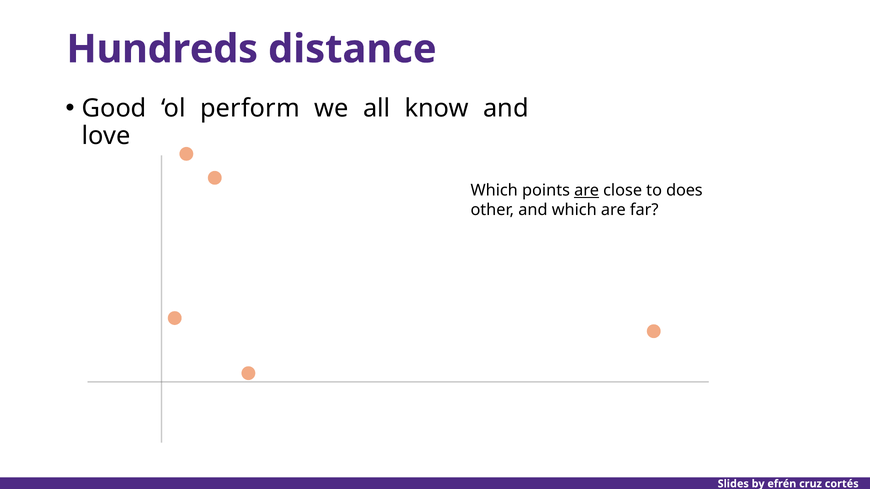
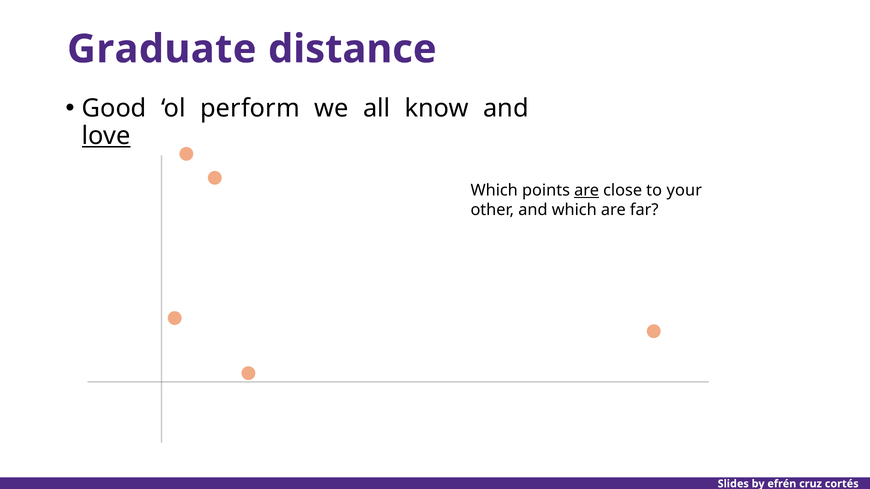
Hundreds: Hundreds -> Graduate (162, 49)
love underline: none -> present (106, 136)
does: does -> your (684, 191)
